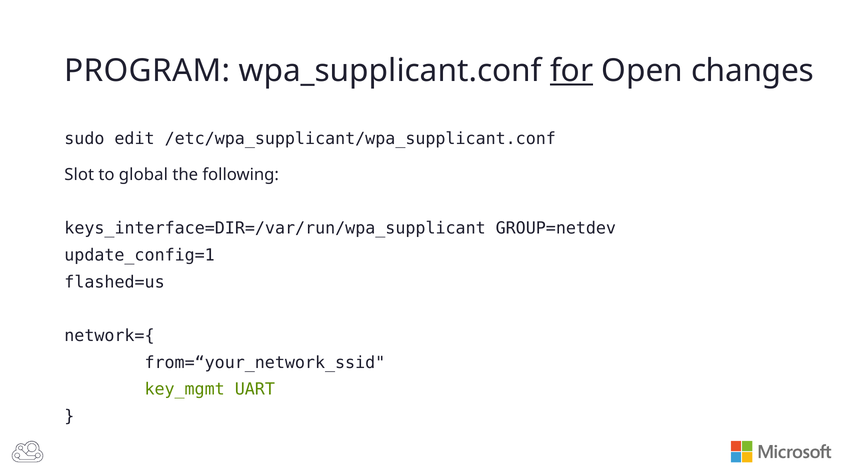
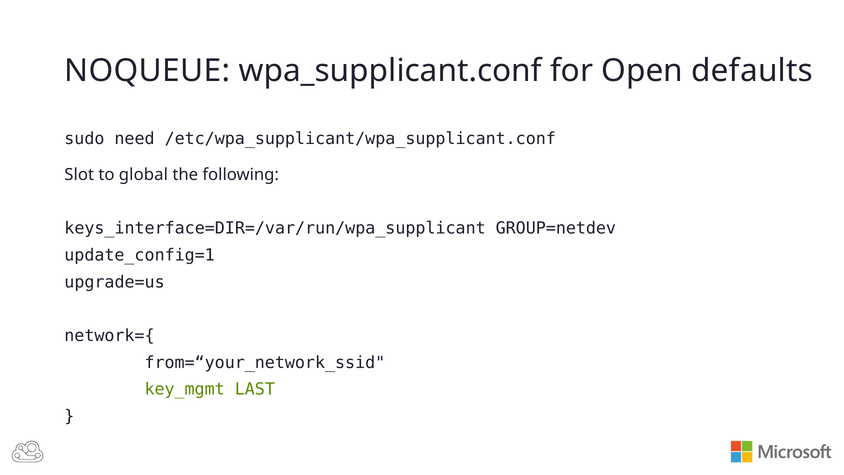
PROGRAM: PROGRAM -> NOQUEUE (147, 71)
for underline: present -> none (572, 71)
changes: changes -> defaults (752, 71)
edit: edit -> need (135, 138)
flashed=us: flashed=us -> upgrade=us (115, 282)
UART: UART -> LAST (255, 389)
